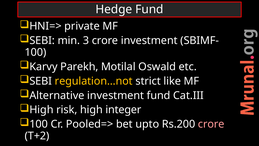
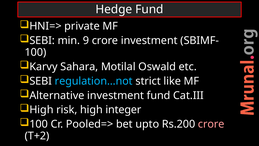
3: 3 -> 9 (86, 41)
Parekh: Parekh -> Sahara (79, 67)
regulation…not colour: yellow -> light blue (94, 81)
